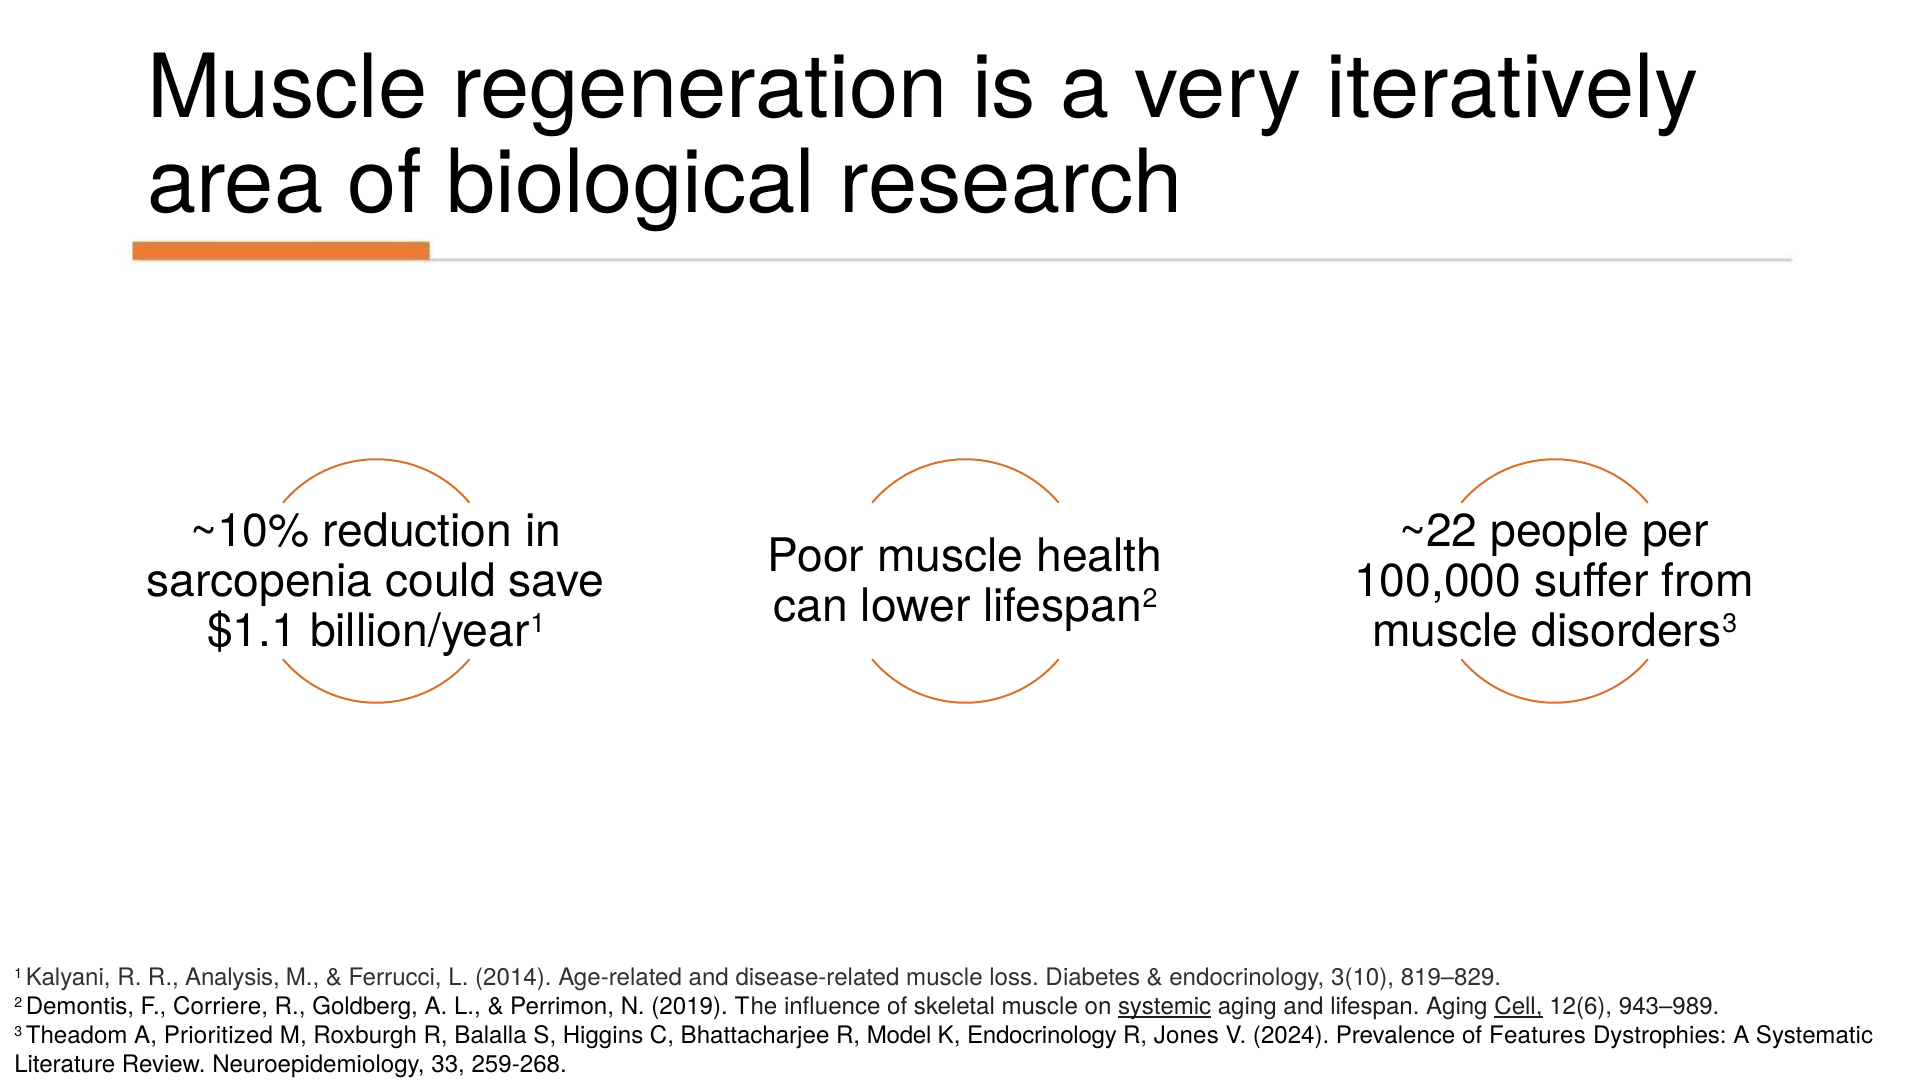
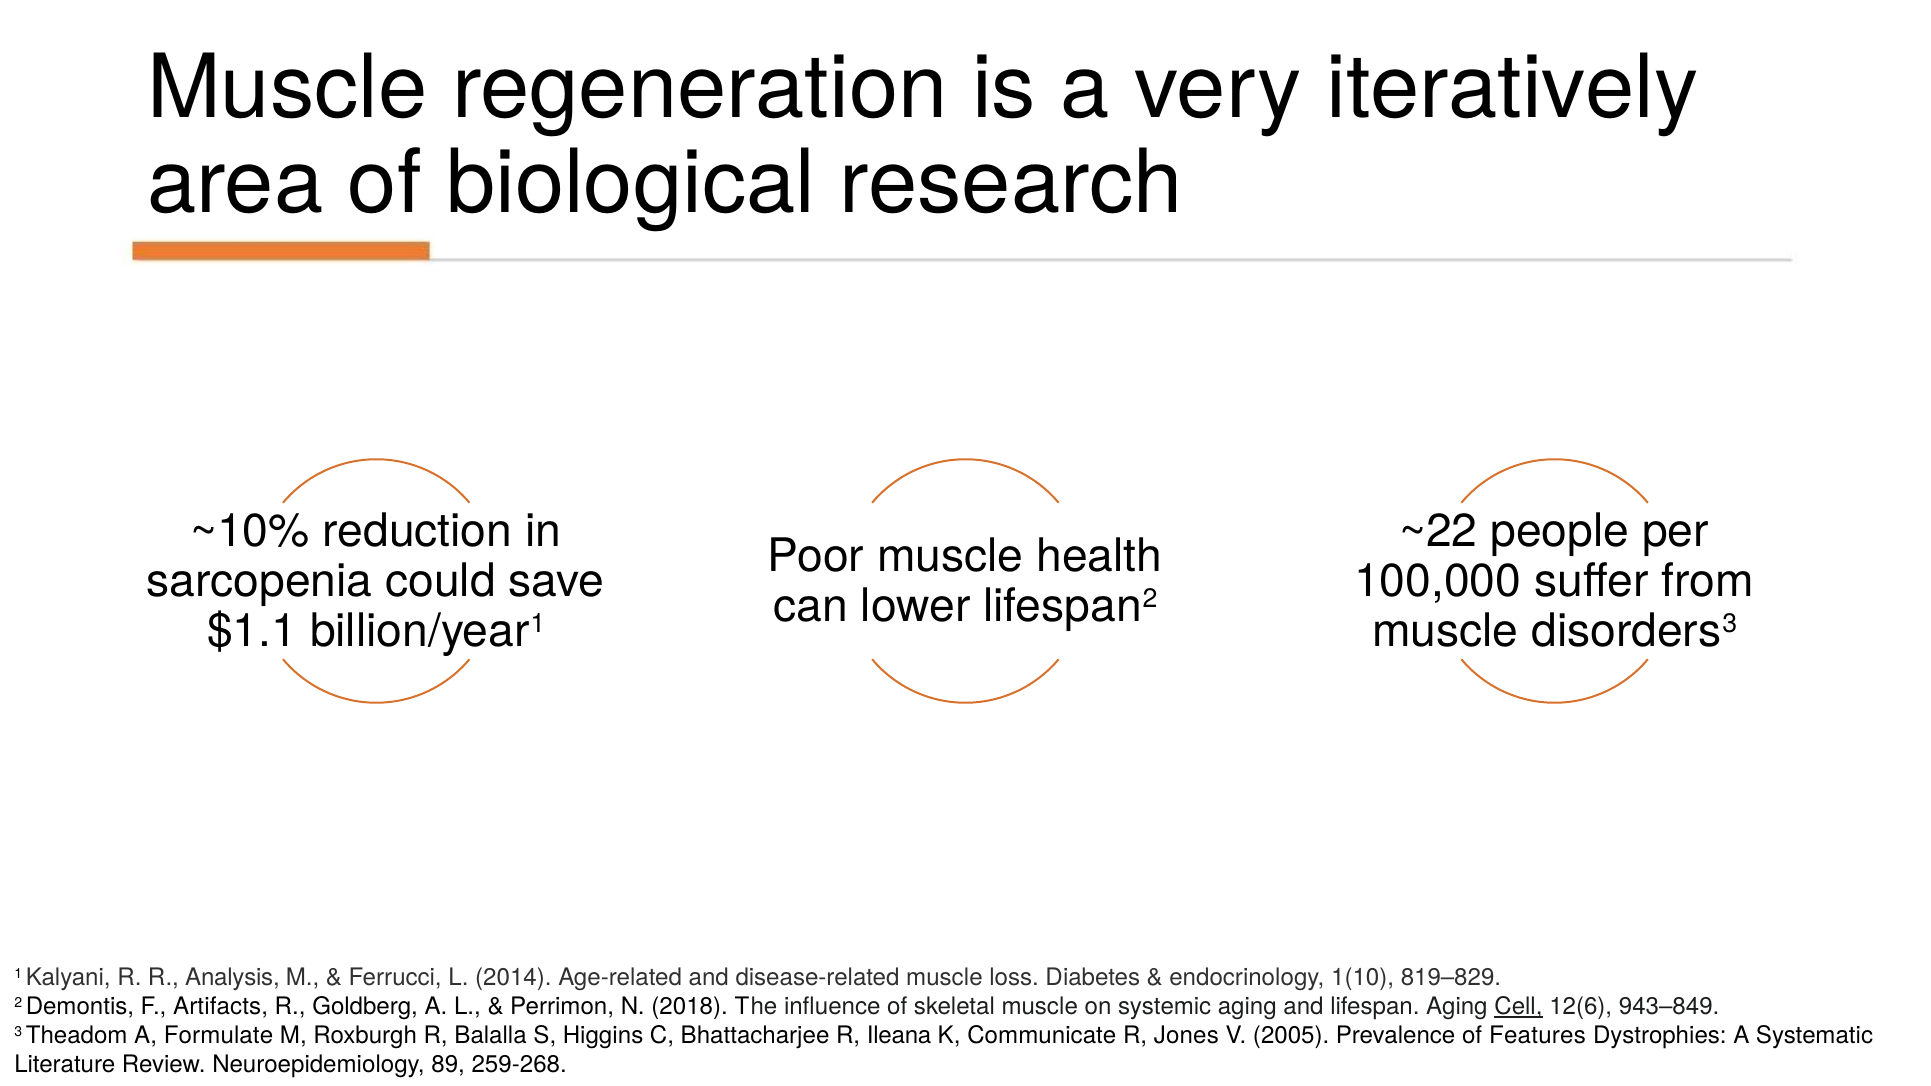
3(10: 3(10 -> 1(10 (1363, 978)
Corriere: Corriere -> Artifacts (221, 1007)
2019: 2019 -> 2018 (690, 1007)
systemic underline: present -> none (1165, 1007)
943–989: 943–989 -> 943–849 (1669, 1007)
Prioritized: Prioritized -> Formulate (219, 1036)
Model: Model -> Ileana (899, 1036)
K Endocrinology: Endocrinology -> Communicate (1042, 1036)
2024: 2024 -> 2005 (1291, 1036)
33: 33 -> 89 (448, 1065)
